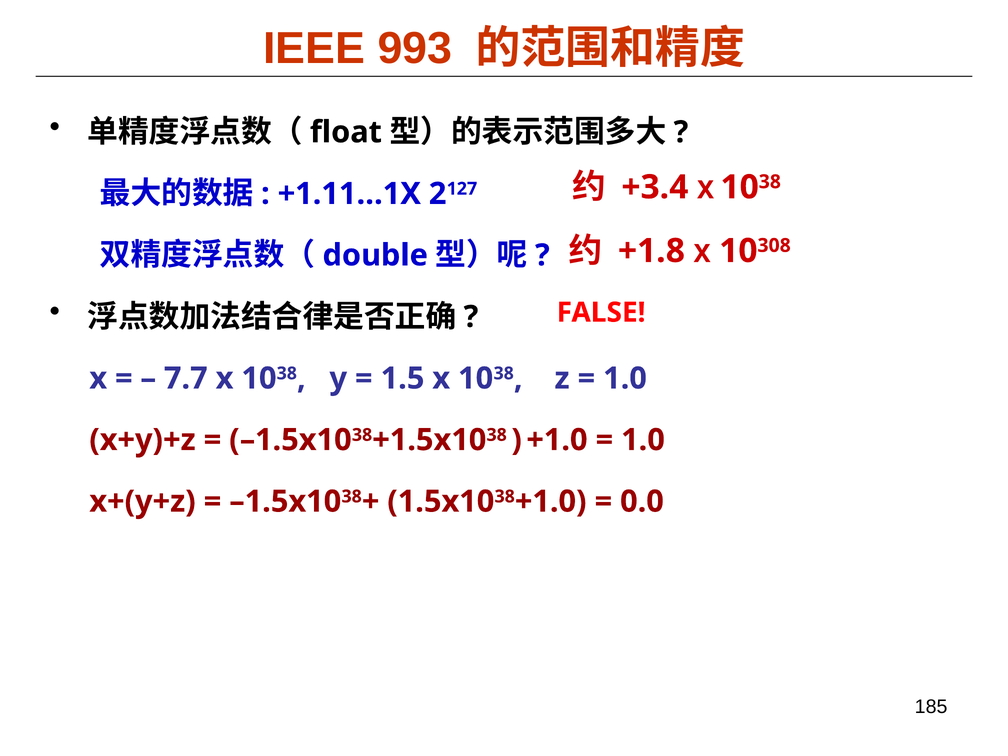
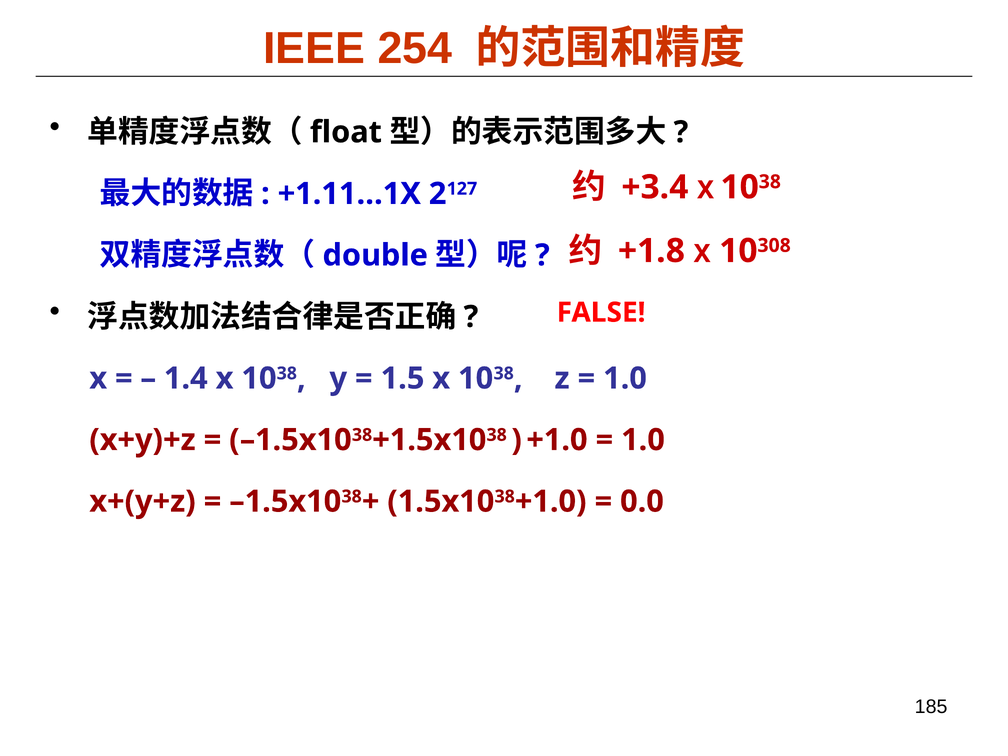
993: 993 -> 254 (415, 49)
7.7: 7.7 -> 1.4 (186, 378)
